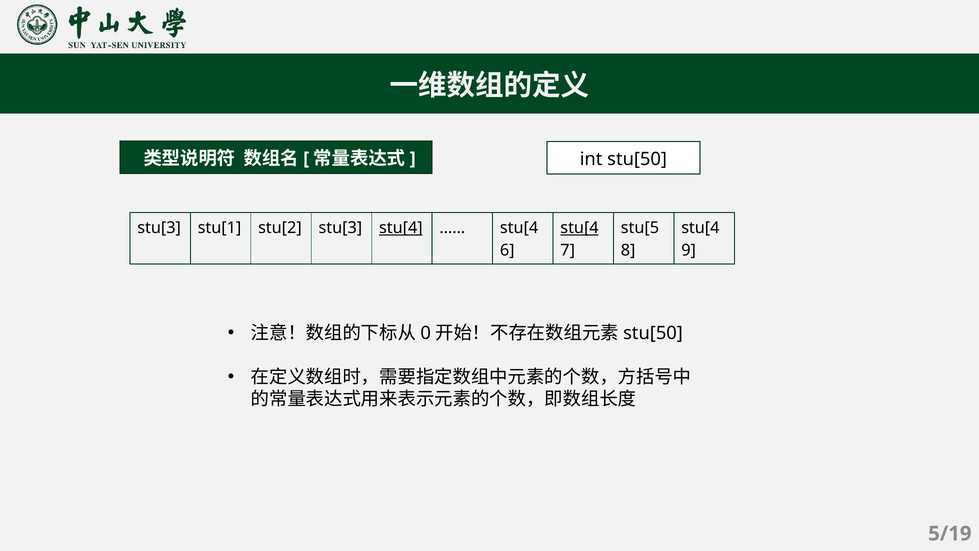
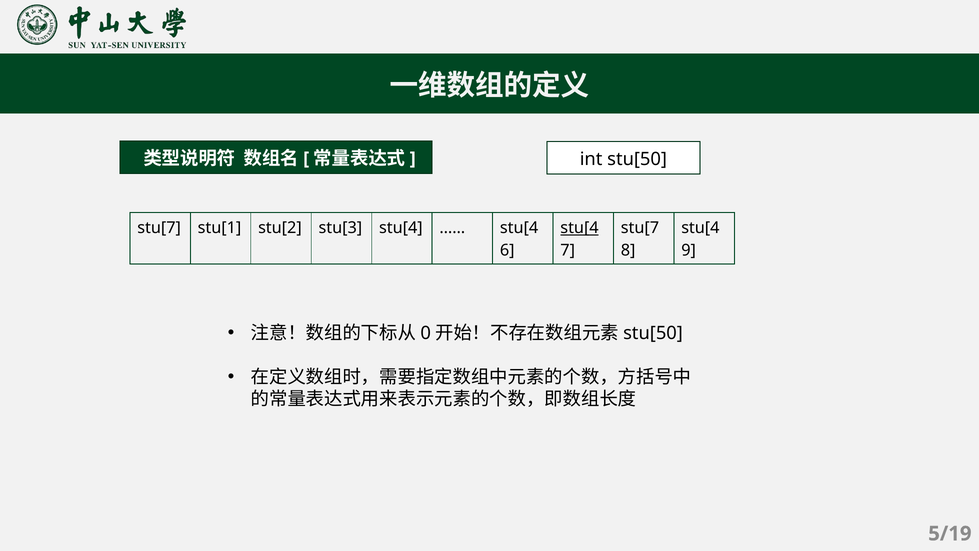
stu[3: stu[3 -> stu[7 (159, 228)
stu[4 underline: present -> none (401, 228)
stu[5: stu[5 -> stu[7 (640, 228)
